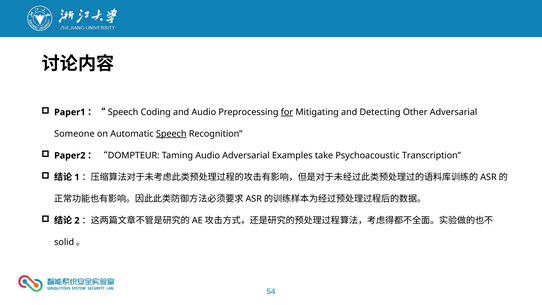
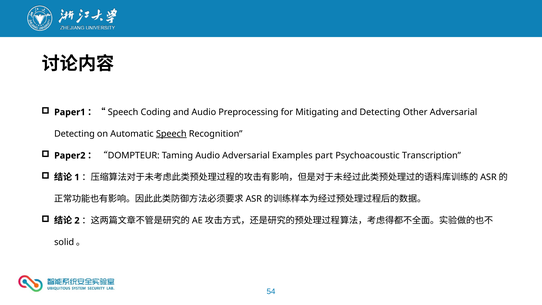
for underline: present -> none (287, 112)
Someone: Someone -> Detecting (74, 134)
take: take -> part (324, 155)
